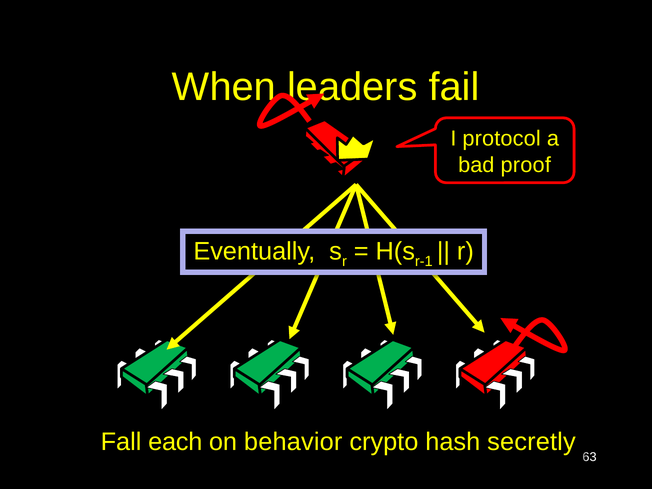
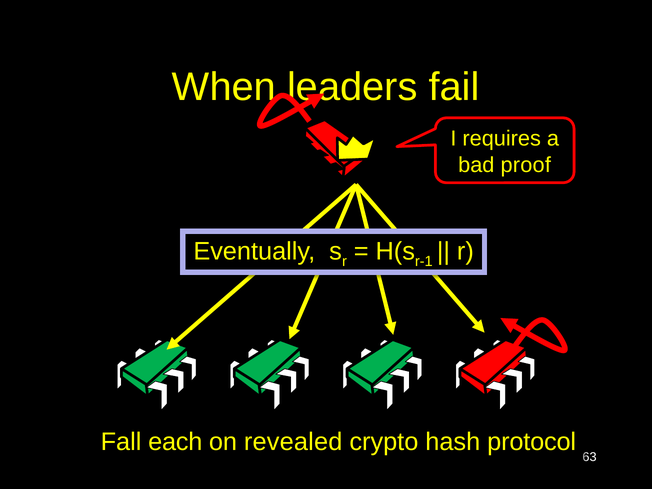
protocol: protocol -> requires (502, 139)
behavior: behavior -> revealed (293, 442)
secretly: secretly -> protocol (532, 442)
